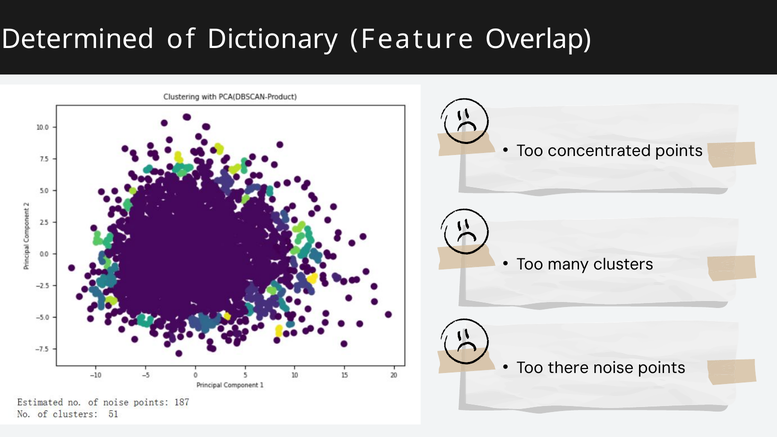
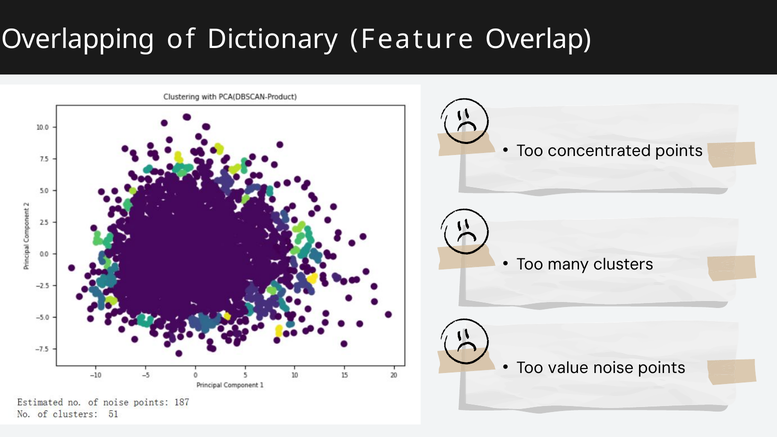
Determined: Determined -> Overlapping (78, 39)
there: there -> value (568, 368)
